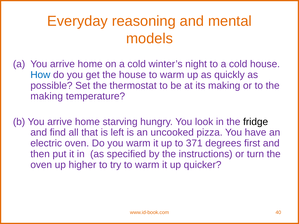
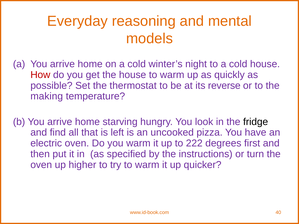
How colour: blue -> red (40, 75)
its making: making -> reverse (224, 86)
371: 371 -> 222 (194, 143)
